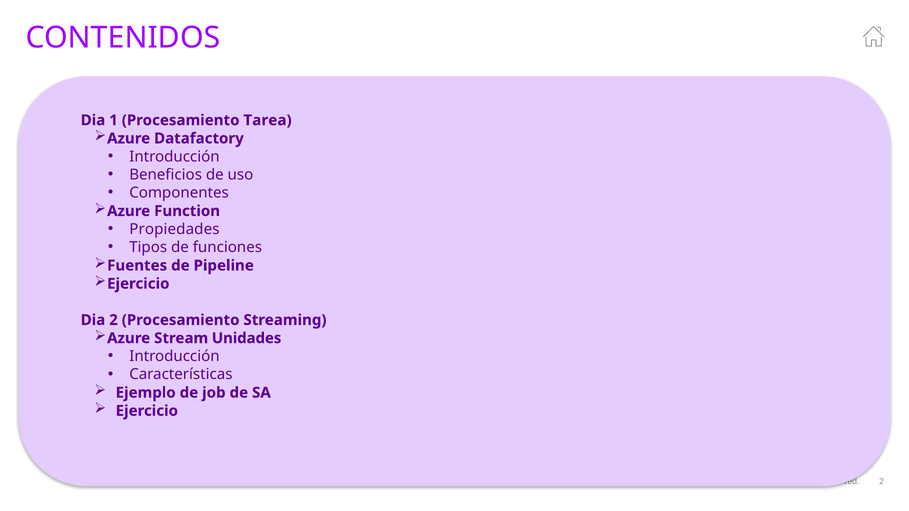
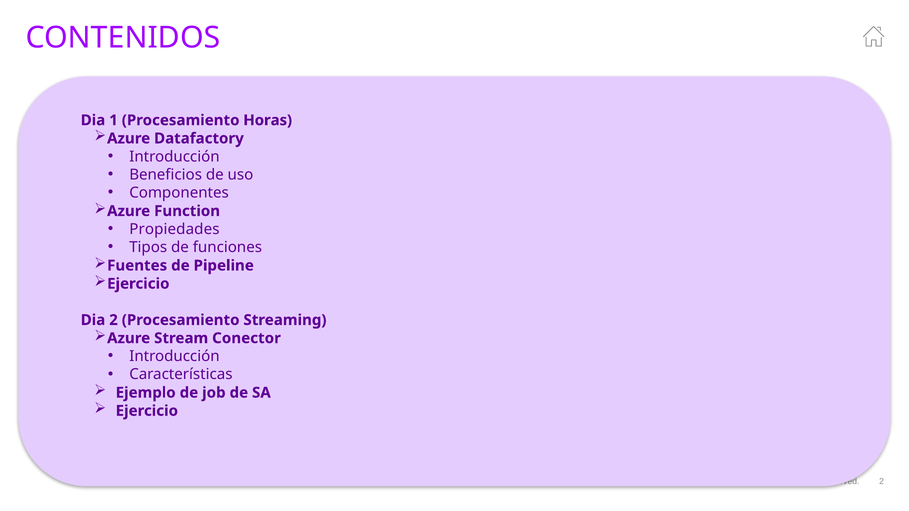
Tarea: Tarea -> Horas (268, 120)
Unidades: Unidades -> Conector (246, 338)
